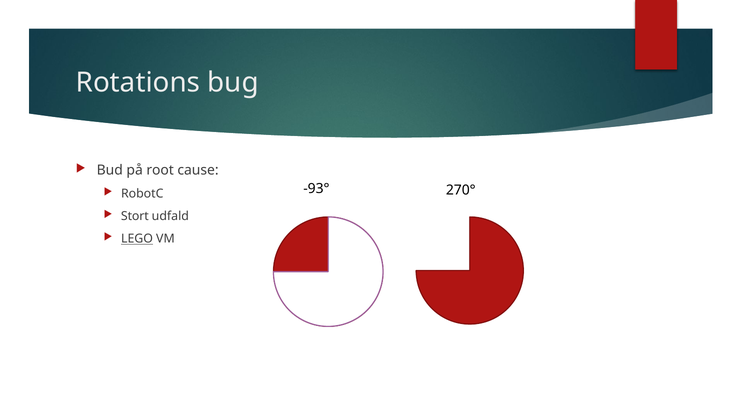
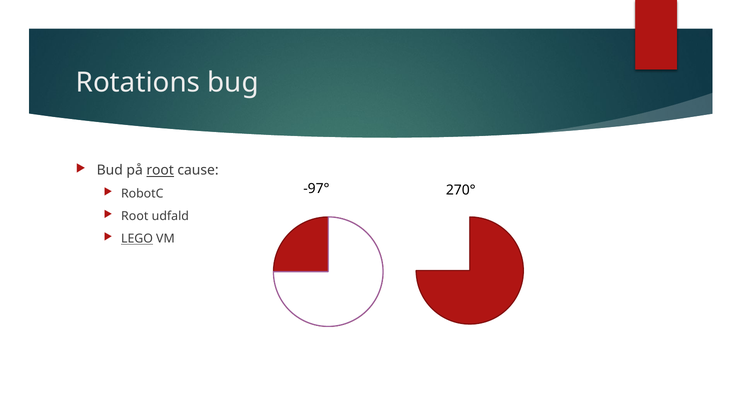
root underline: none -> present (160, 171)
-93°: -93° -> -97° (316, 189)
Stort: Stort -> Root (135, 217)
